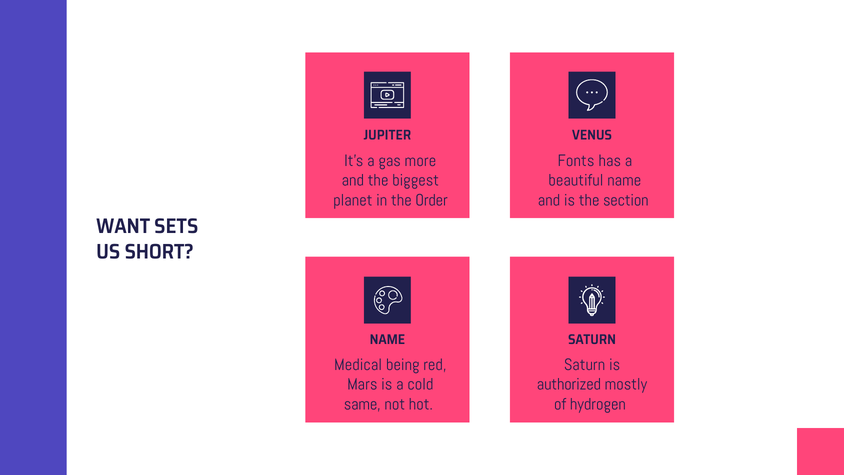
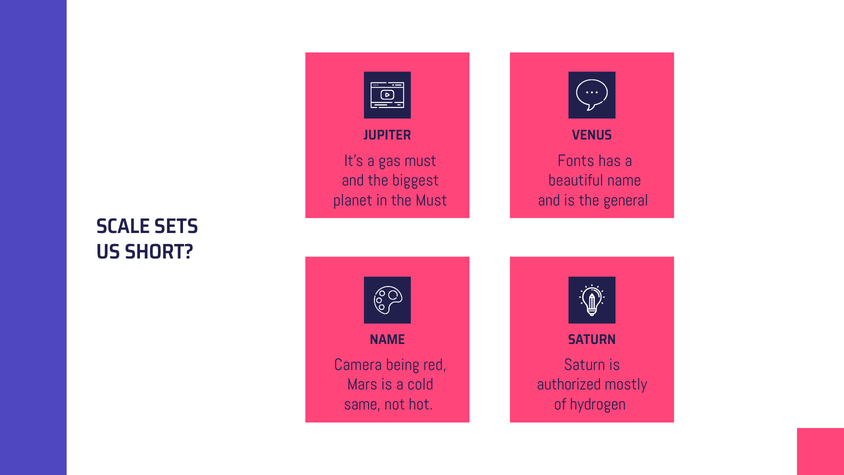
gas more: more -> must (421, 161)
the Order: Order -> Must (431, 200)
section: section -> general (626, 200)
WANT: WANT -> SCALE (123, 226)
Medical: Medical -> Camera (358, 364)
